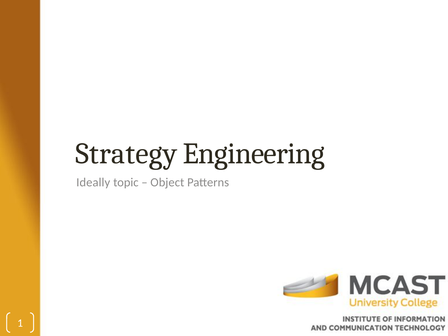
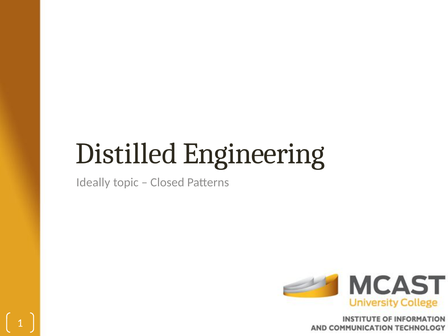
Strategy: Strategy -> Distilled (126, 154)
Object: Object -> Closed (167, 182)
